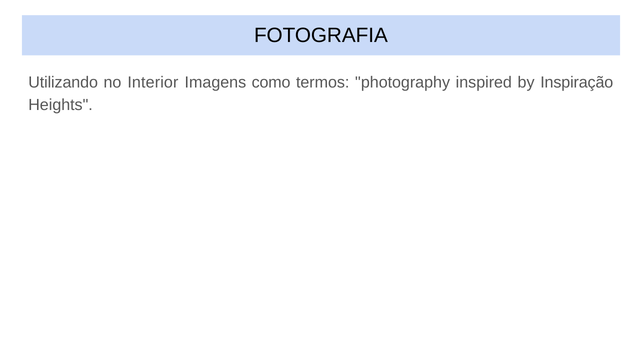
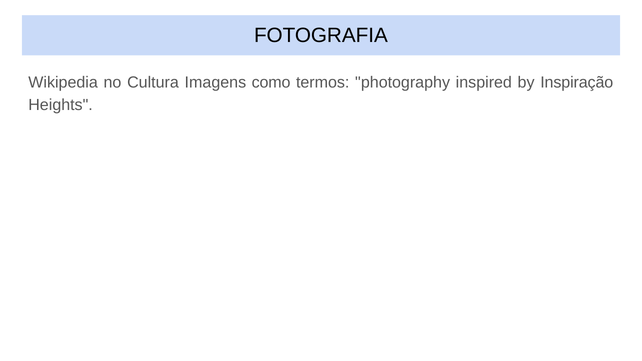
Utilizando: Utilizando -> Wikipedia (63, 83)
Interior: Interior -> Cultura (153, 83)
